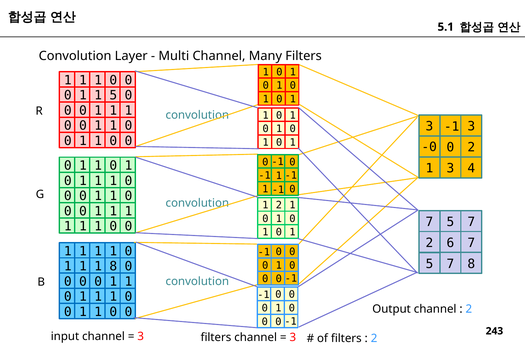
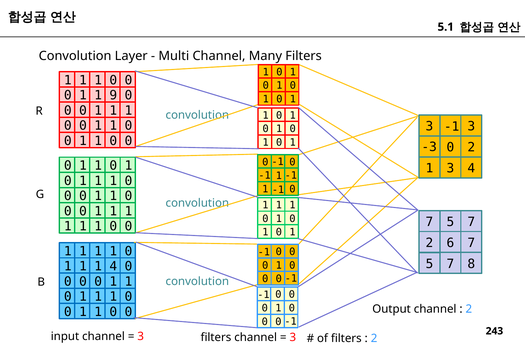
1 5: 5 -> 9 (113, 95)
-0: -0 -> -3 (429, 147)
2: 2 -> 1 (279, 205)
1 8: 8 -> 4 (113, 266)
